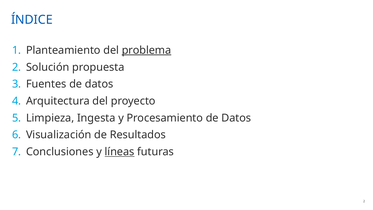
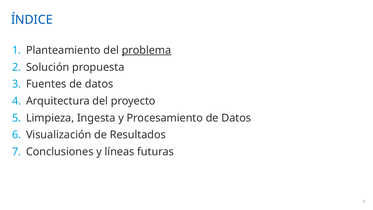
líneas underline: present -> none (120, 152)
